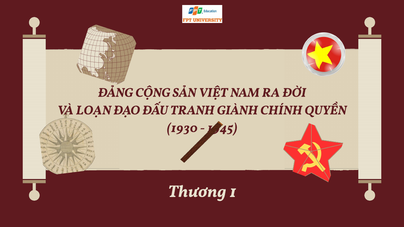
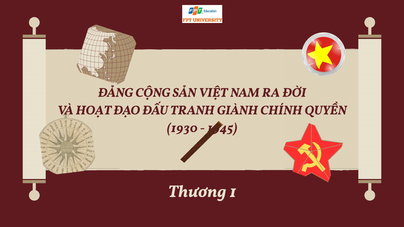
LOẠN: LOẠN -> HOẠT (94, 110)
